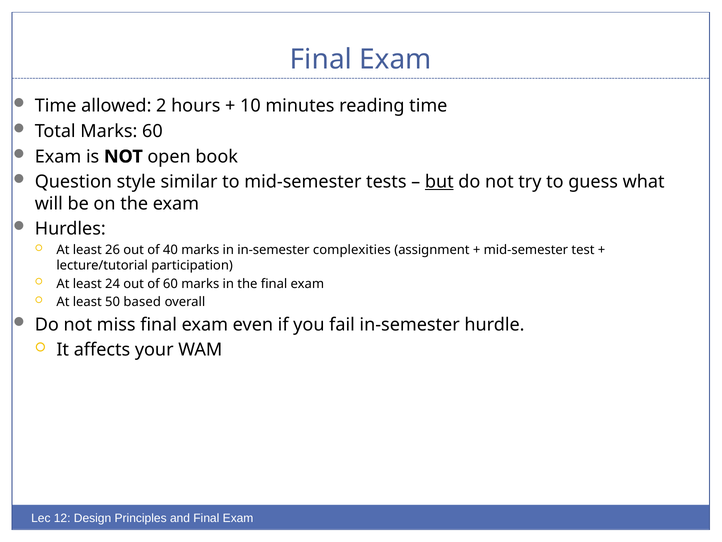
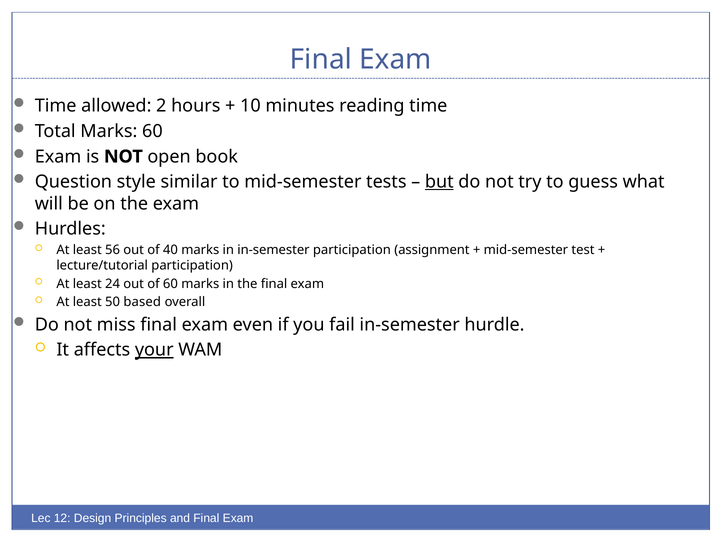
26: 26 -> 56 (113, 250)
in-semester complexities: complexities -> participation (352, 250)
your underline: none -> present (154, 350)
